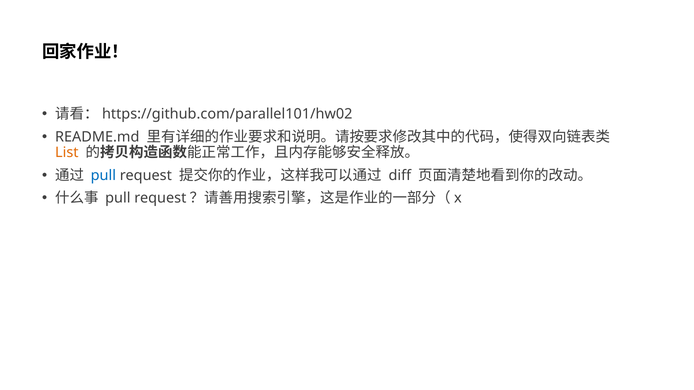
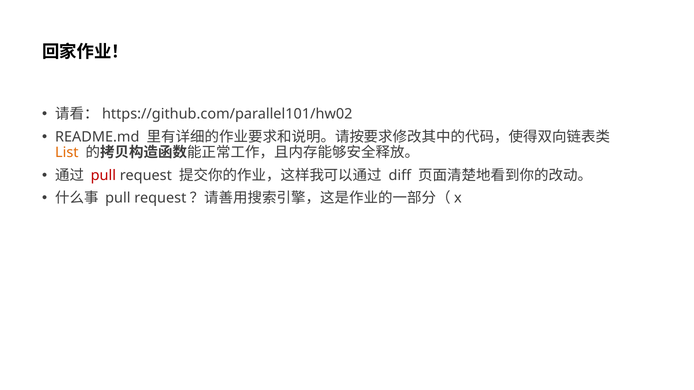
pull colour: blue -> red (103, 176)
